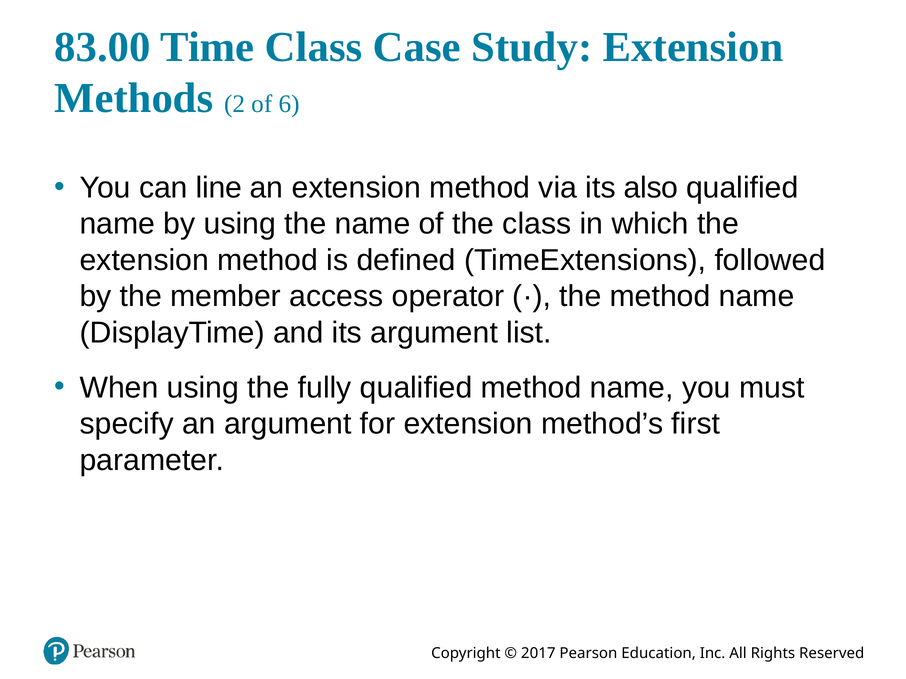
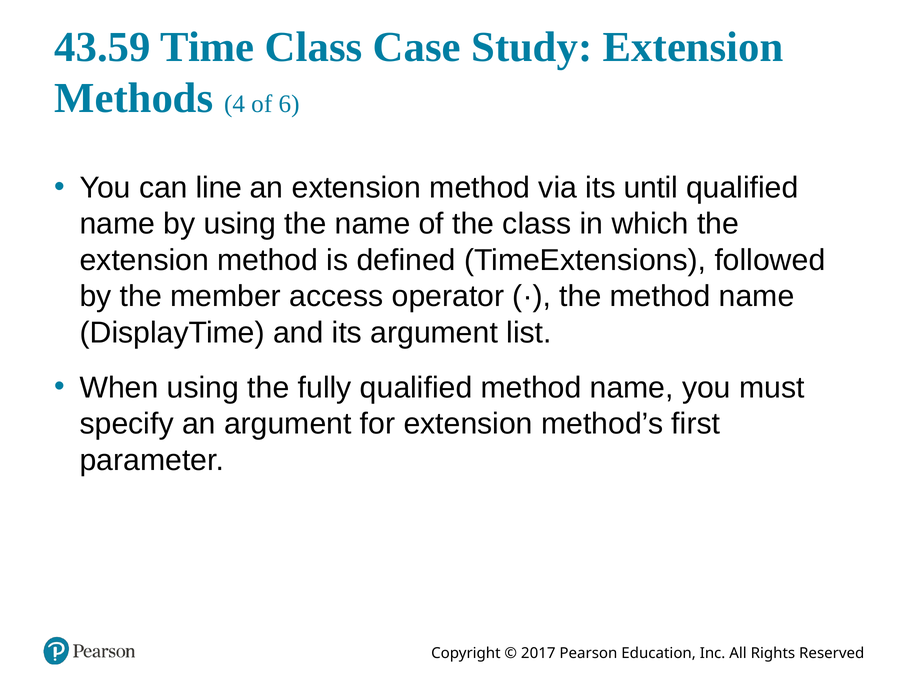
83.00: 83.00 -> 43.59 (102, 47)
2: 2 -> 4 (235, 104)
also: also -> until (651, 188)
